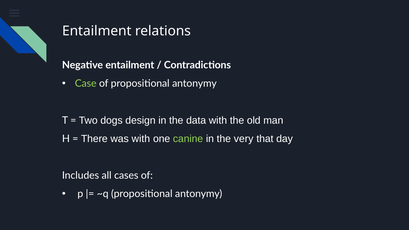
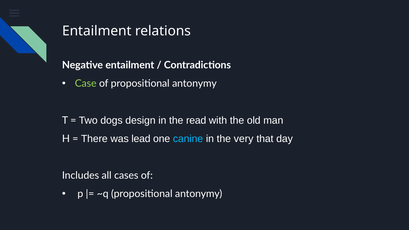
data: data -> read (196, 120)
was with: with -> lead (141, 139)
canine colour: light green -> light blue (188, 139)
